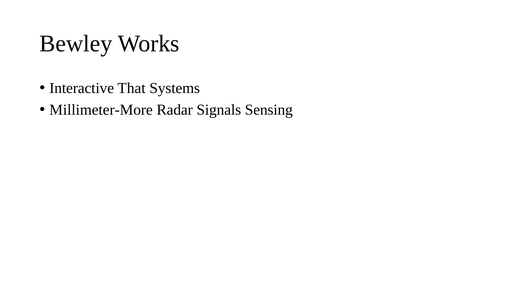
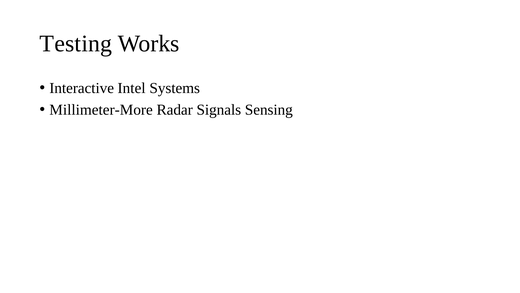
Bewley: Bewley -> Testing (76, 44)
That: That -> Intel (132, 88)
